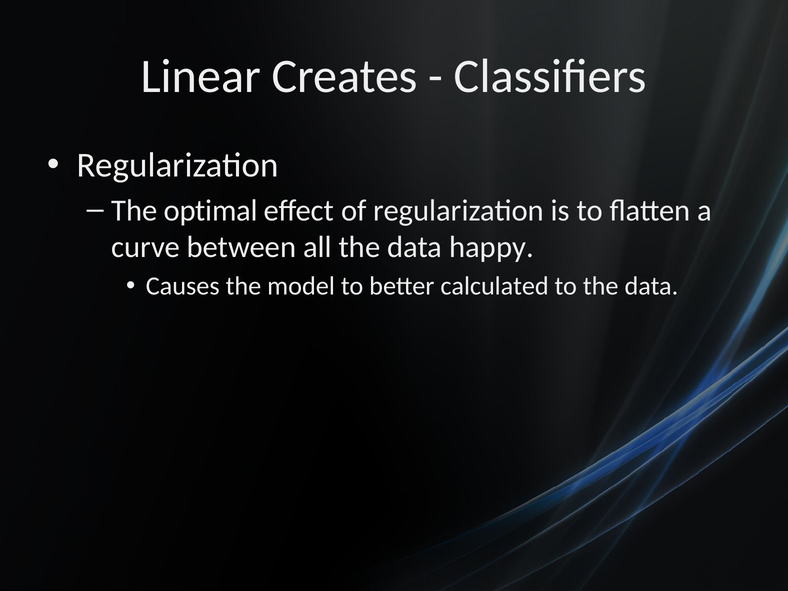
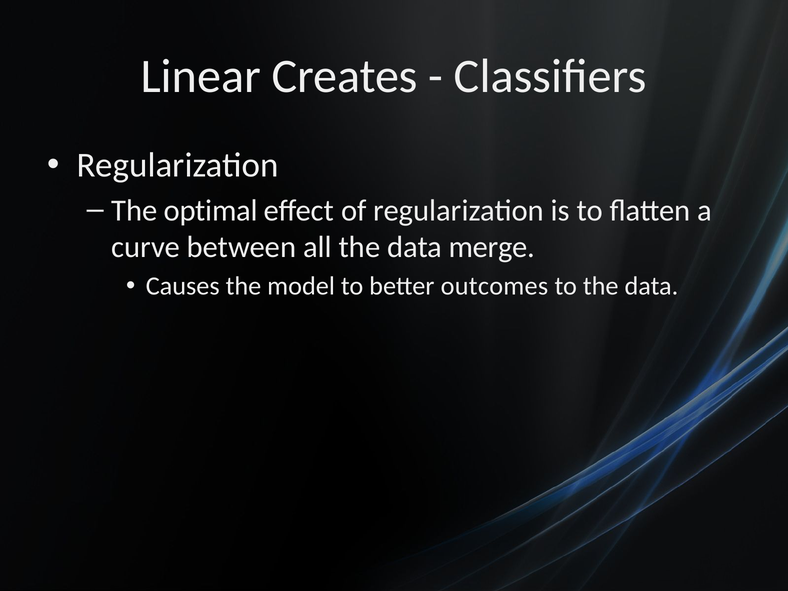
happy: happy -> merge (492, 247)
calculated: calculated -> outcomes (494, 286)
